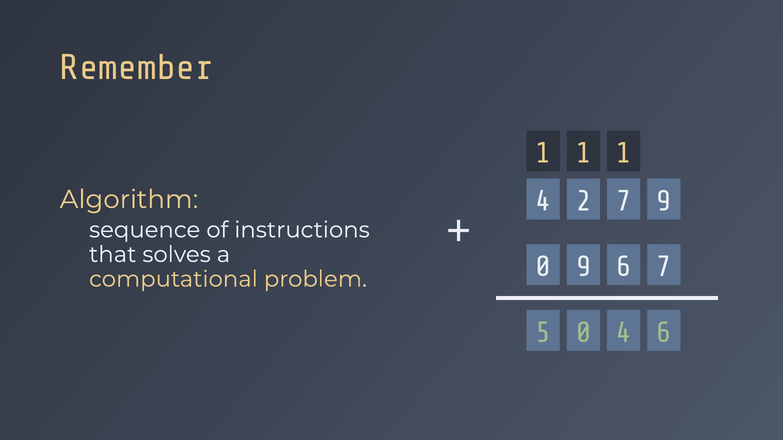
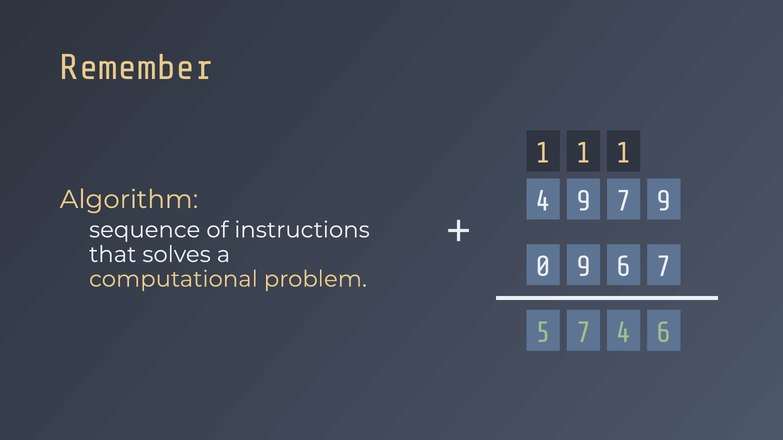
4 2: 2 -> 9 (583, 201)
5 0: 0 -> 7 (583, 333)
